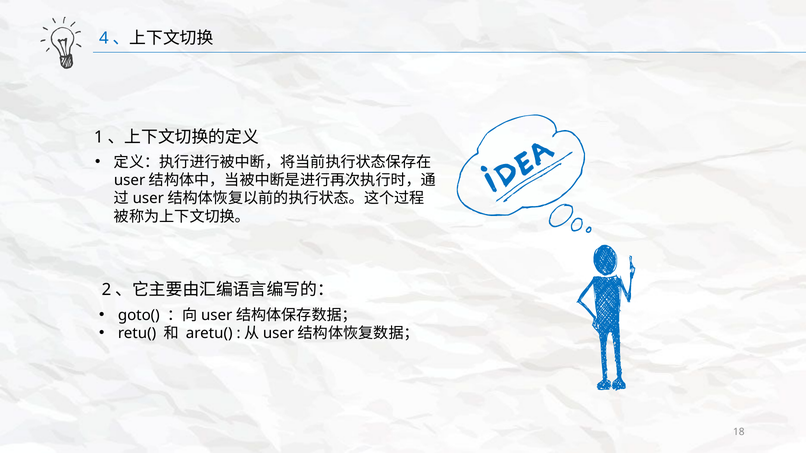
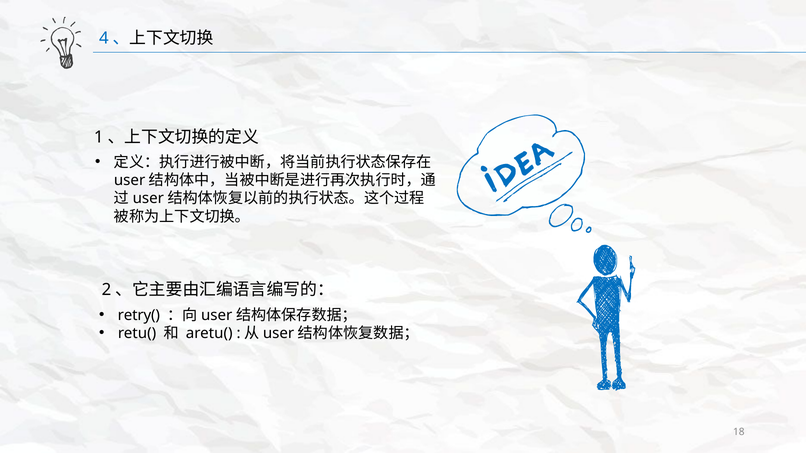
goto(: goto( -> retry( (139, 315)
